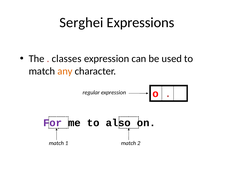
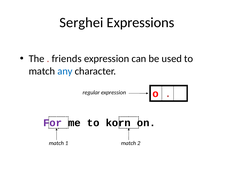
classes: classes -> friends (67, 59)
any colour: orange -> blue (65, 71)
also: also -> korn (118, 123)
